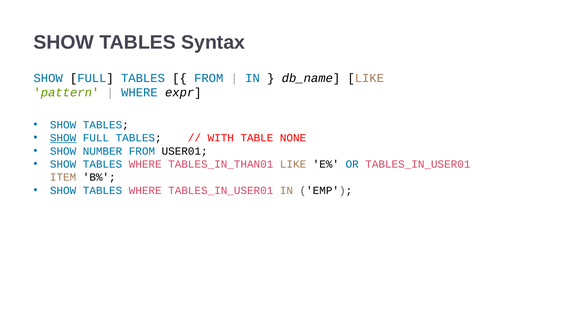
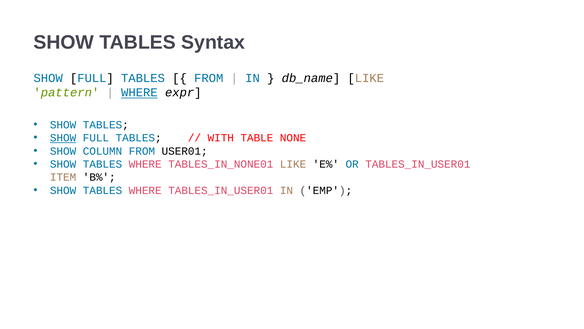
WHERE underline: none -> present (139, 92)
NUMBER: NUMBER -> COLUMN (102, 151)
TABLES_IN_THAN01: TABLES_IN_THAN01 -> TABLES_IN_NONE01 (221, 164)
